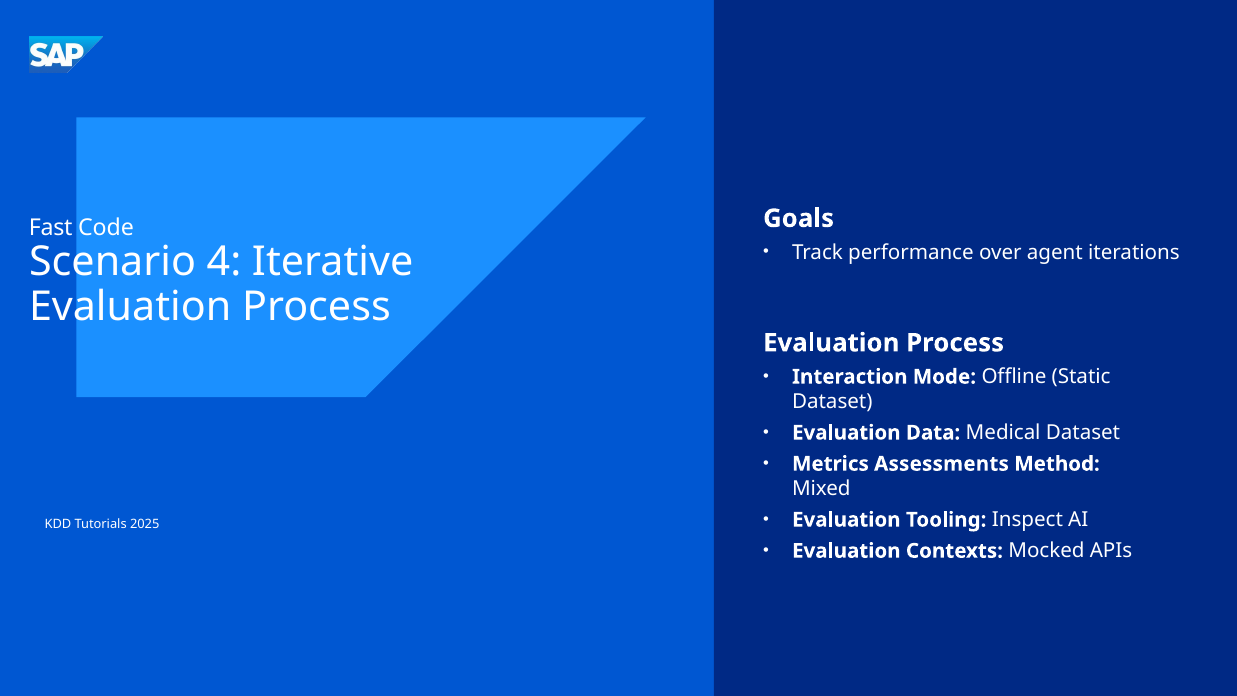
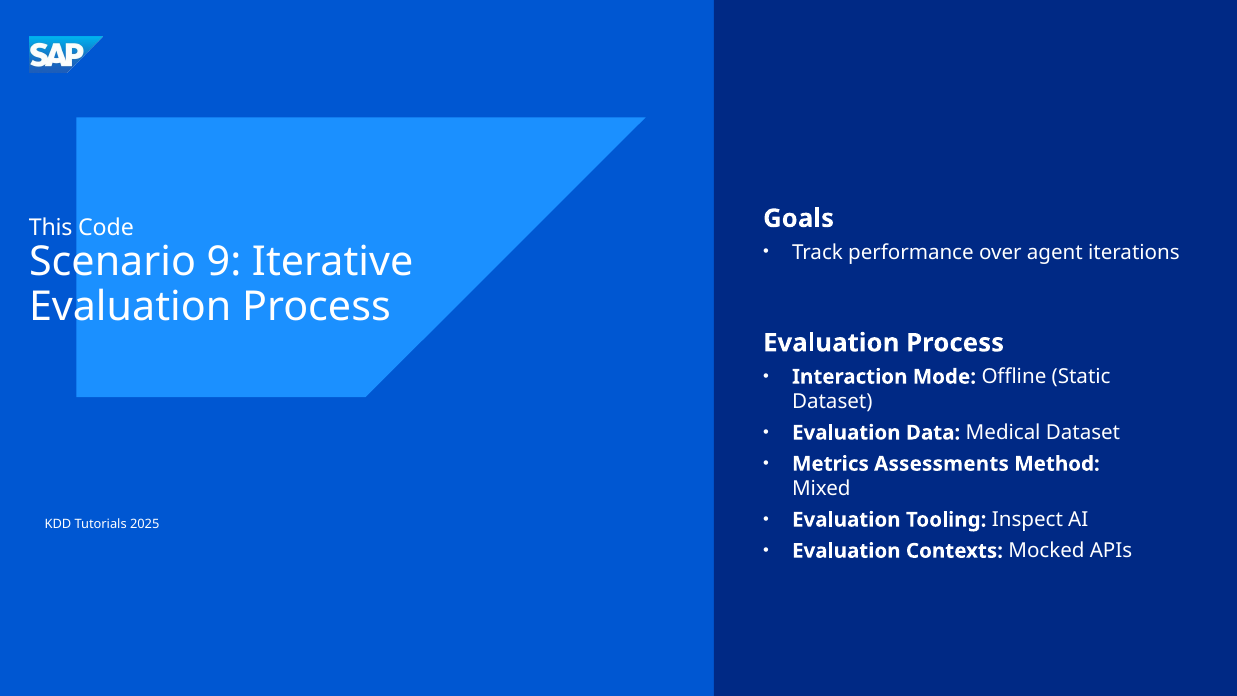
Fast: Fast -> This (51, 227)
4: 4 -> 9 (224, 262)
